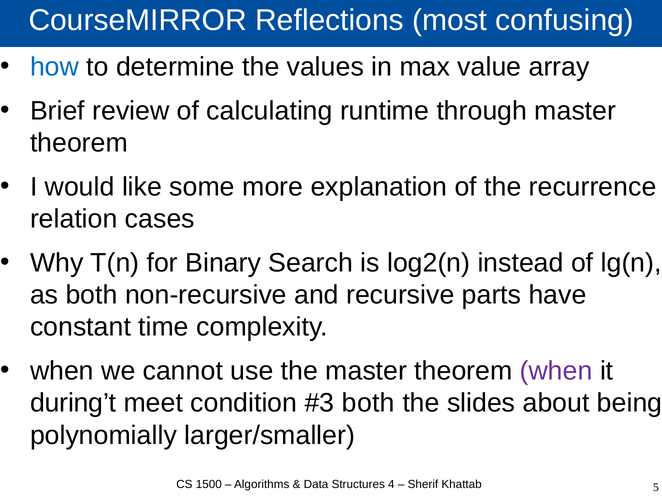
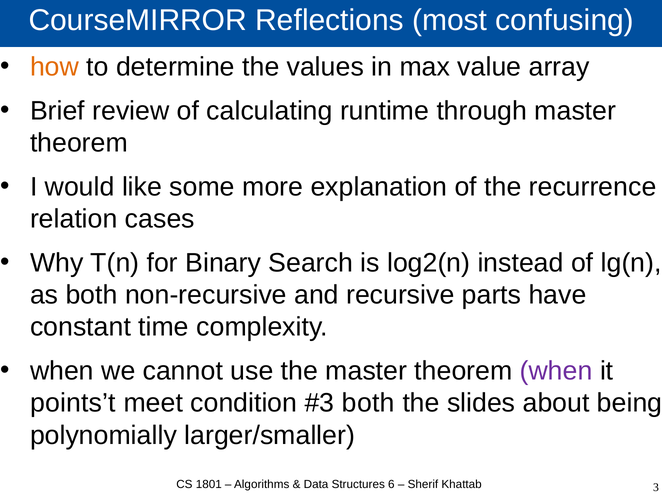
how colour: blue -> orange (54, 67)
during’t: during’t -> points’t (73, 403)
1500: 1500 -> 1801 (209, 484)
4: 4 -> 6 (391, 484)
5: 5 -> 3 (656, 487)
